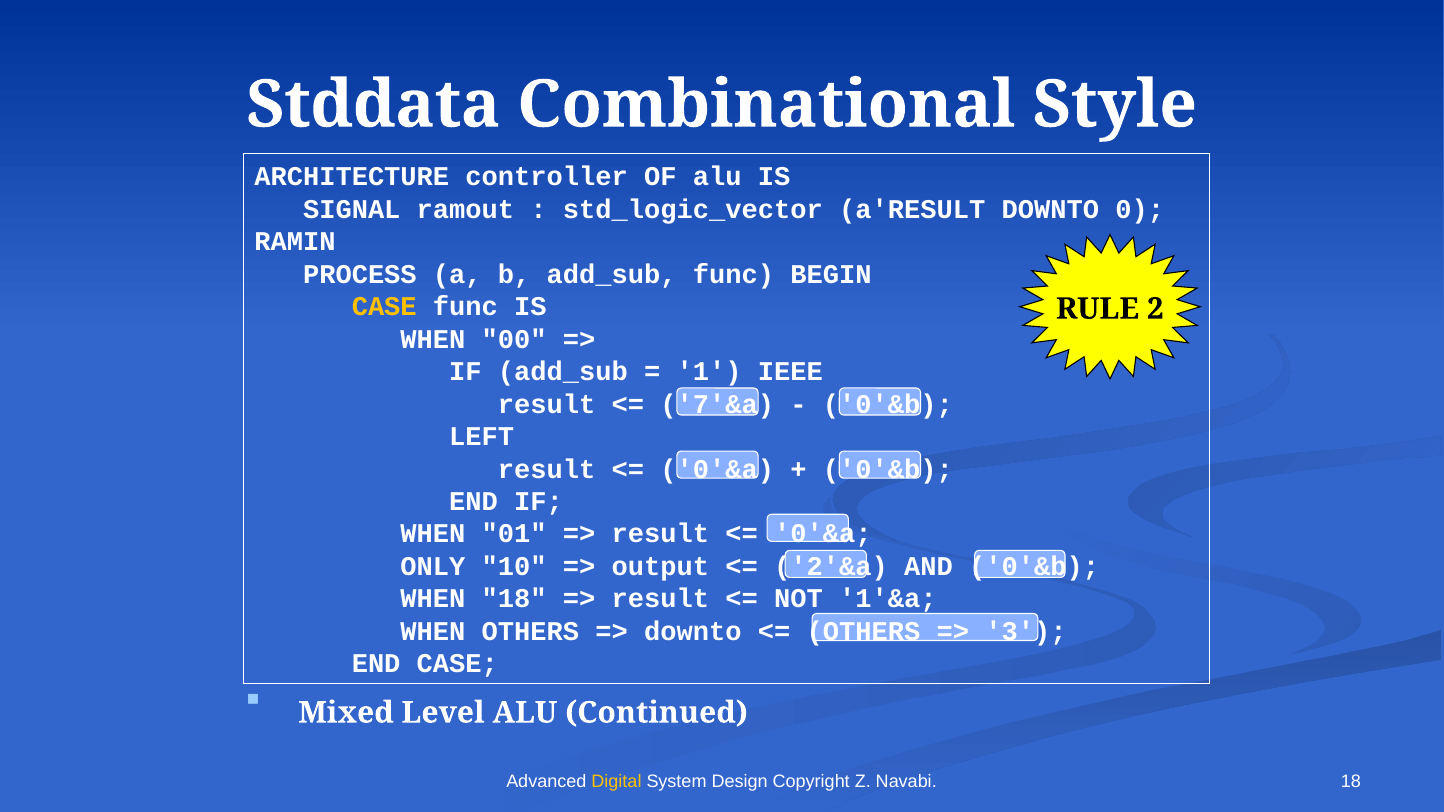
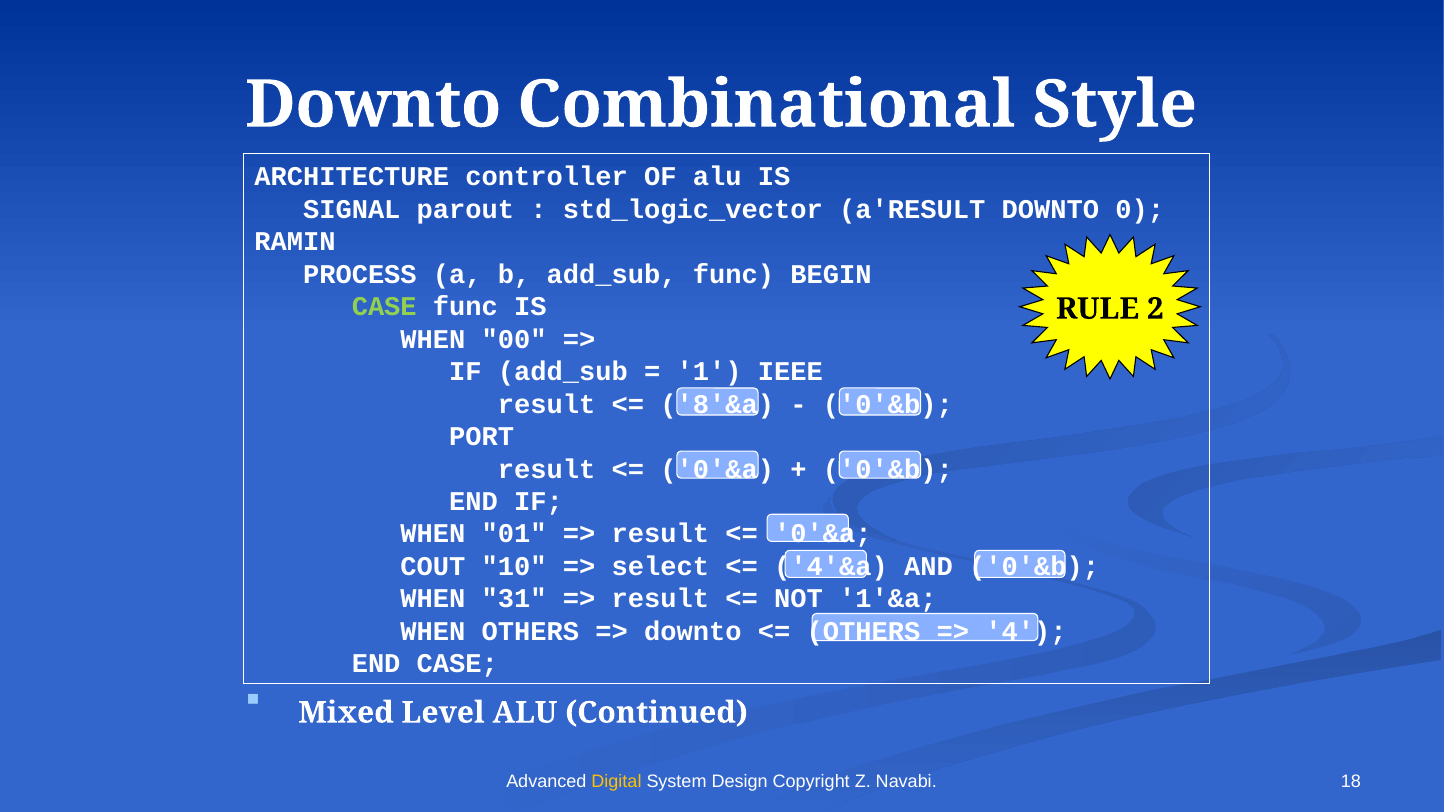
Stddata: Stddata -> Downto (373, 105)
ramout: ramout -> parout (465, 209)
CASE colour: yellow -> light green (384, 307)
7'&a: 7'&a -> 8'&a (717, 404)
LEFT: LEFT -> PORT (482, 437)
ONLY: ONLY -> COUT (433, 567)
output: output -> select (660, 567)
2'&a: 2'&a -> 4'&a (831, 567)
WHEN 18: 18 -> 31 (514, 599)
3: 3 -> 4 (1026, 632)
